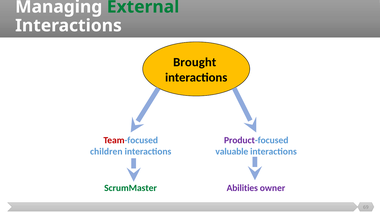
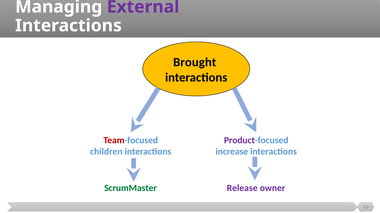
External colour: green -> purple (143, 7)
valuable: valuable -> increase (232, 152)
Abilities: Abilities -> Release (242, 189)
